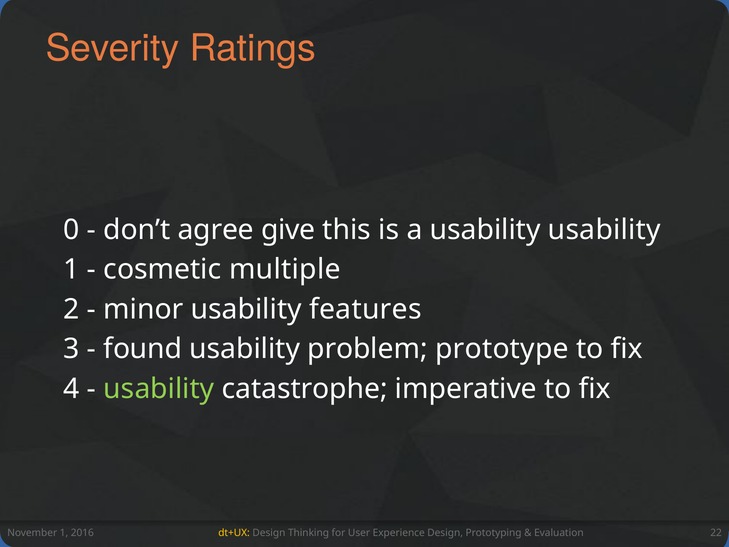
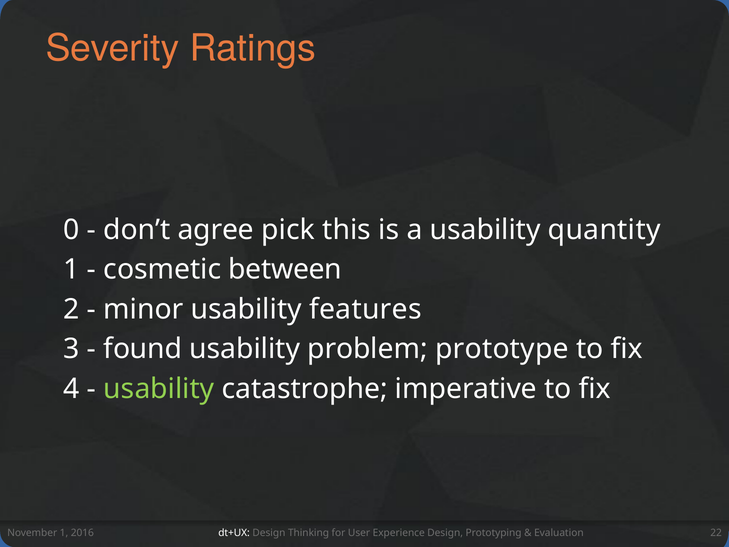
give: give -> pick (288, 230)
usability usability: usability -> quantity (604, 230)
multiple: multiple -> between (285, 269)
dt+UX colour: yellow -> white (234, 533)
